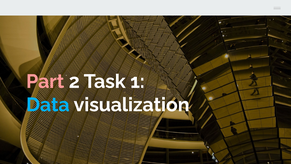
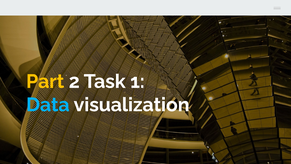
Part colour: pink -> yellow (45, 81)
